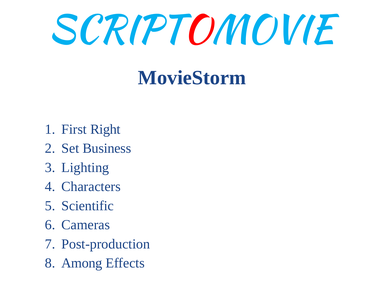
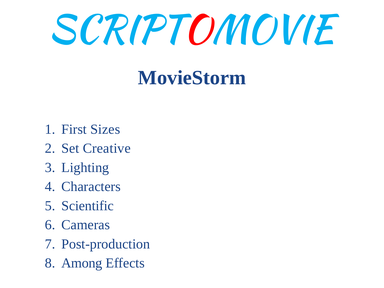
Right: Right -> Sizes (105, 129)
Business: Business -> Creative (107, 148)
